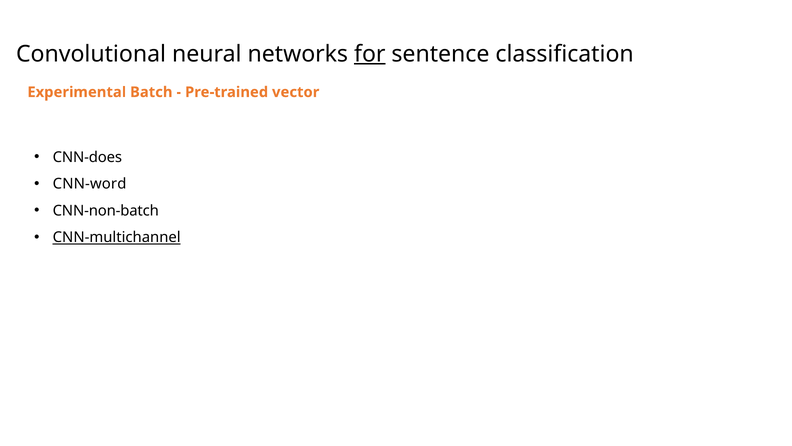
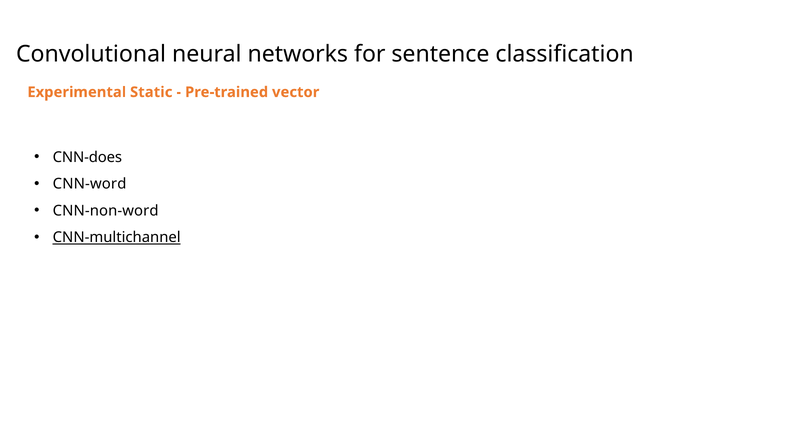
for underline: present -> none (370, 54)
Batch: Batch -> Static (151, 92)
CNN-non-batch: CNN-non-batch -> CNN-non-word (106, 210)
